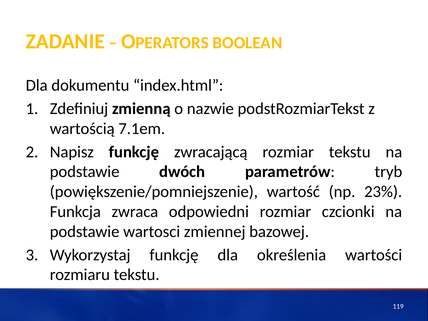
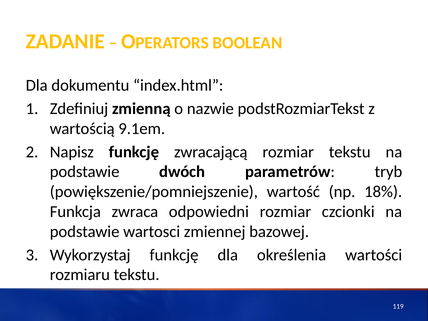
7.1em: 7.1em -> 9.1em (142, 129)
23%: 23% -> 18% (383, 192)
